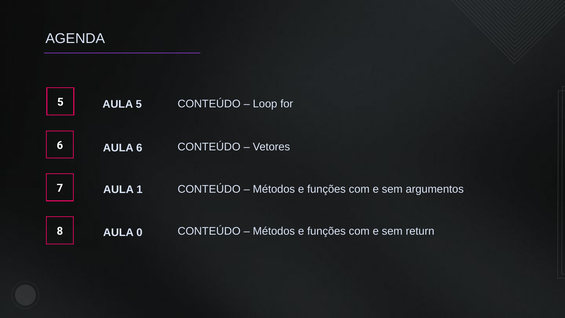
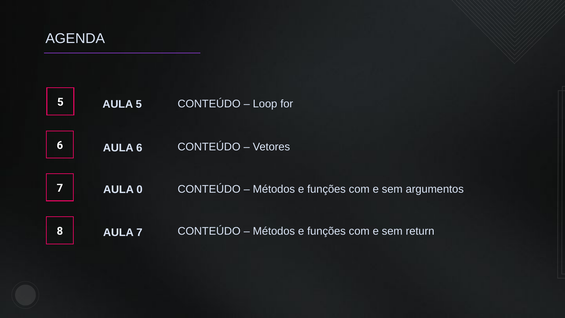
1: 1 -> 0 (140, 189)
AULA 0: 0 -> 7 (139, 233)
